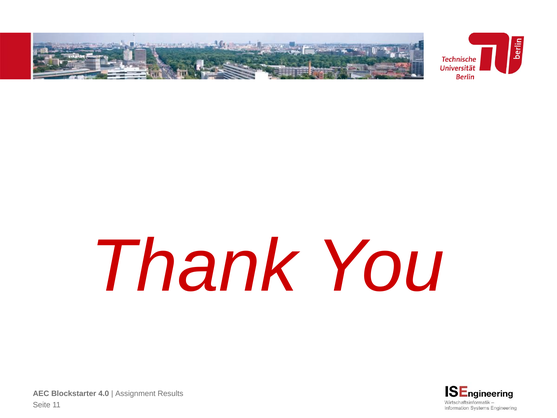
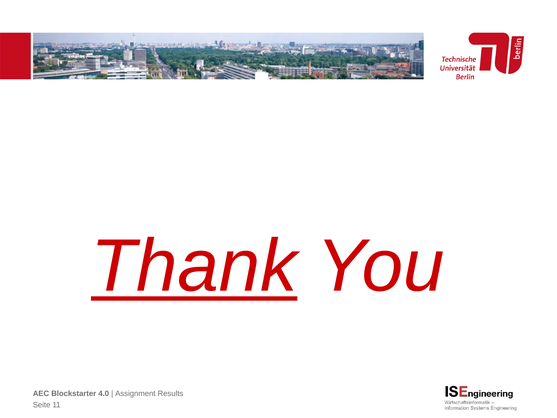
Thank underline: none -> present (194, 266)
